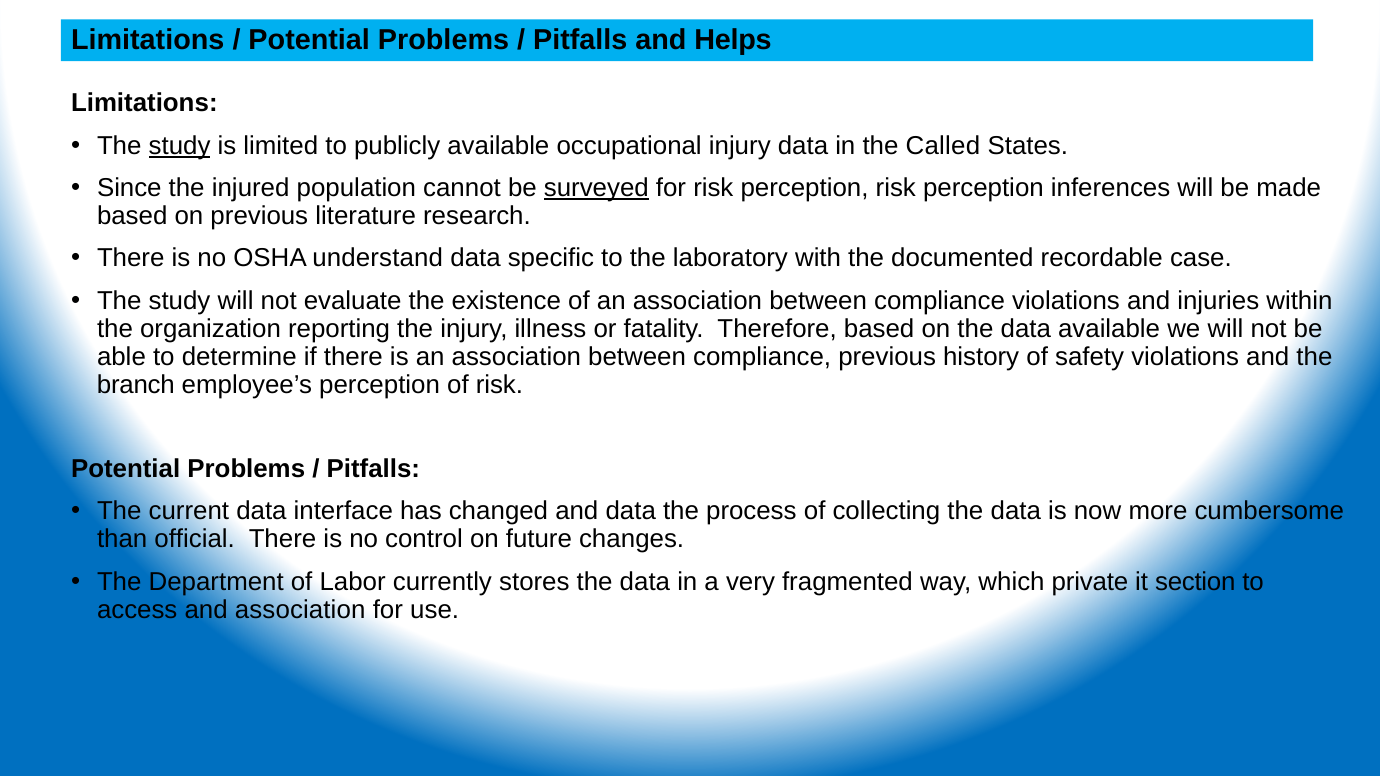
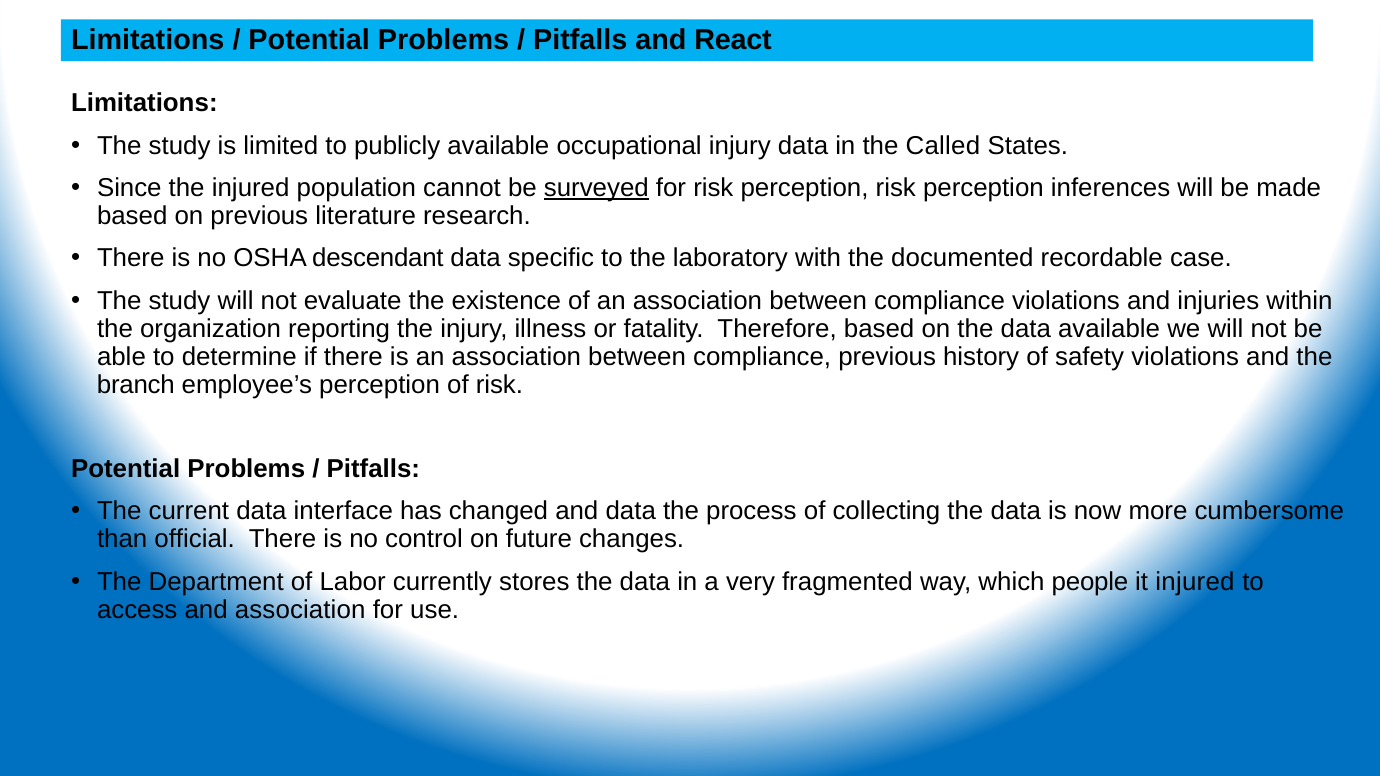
Helps: Helps -> React (733, 40)
study underline: present -> none (180, 146)
understand: understand -> descendant (378, 258)
private: private -> people (1090, 582)
it section: section -> injured (1195, 582)
